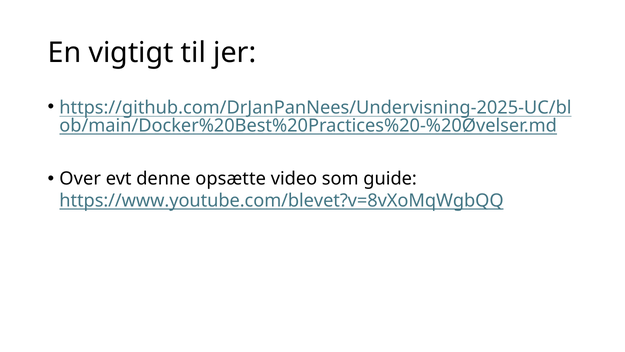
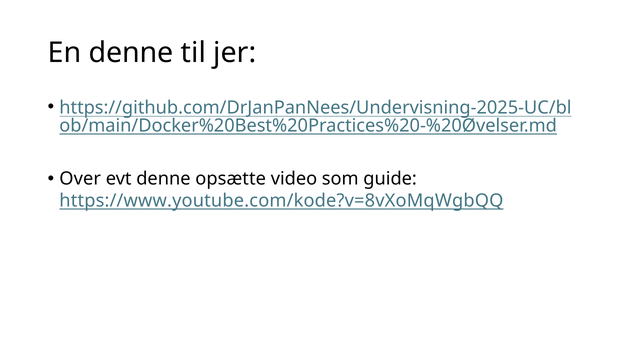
En vigtigt: vigtigt -> denne (131, 53)
https://www.youtube.com/blevet?v=8vXoMqWgbQQ: https://www.youtube.com/blevet?v=8vXoMqWgbQQ -> https://www.youtube.com/kode?v=8vXoMqWgbQQ (281, 200)
